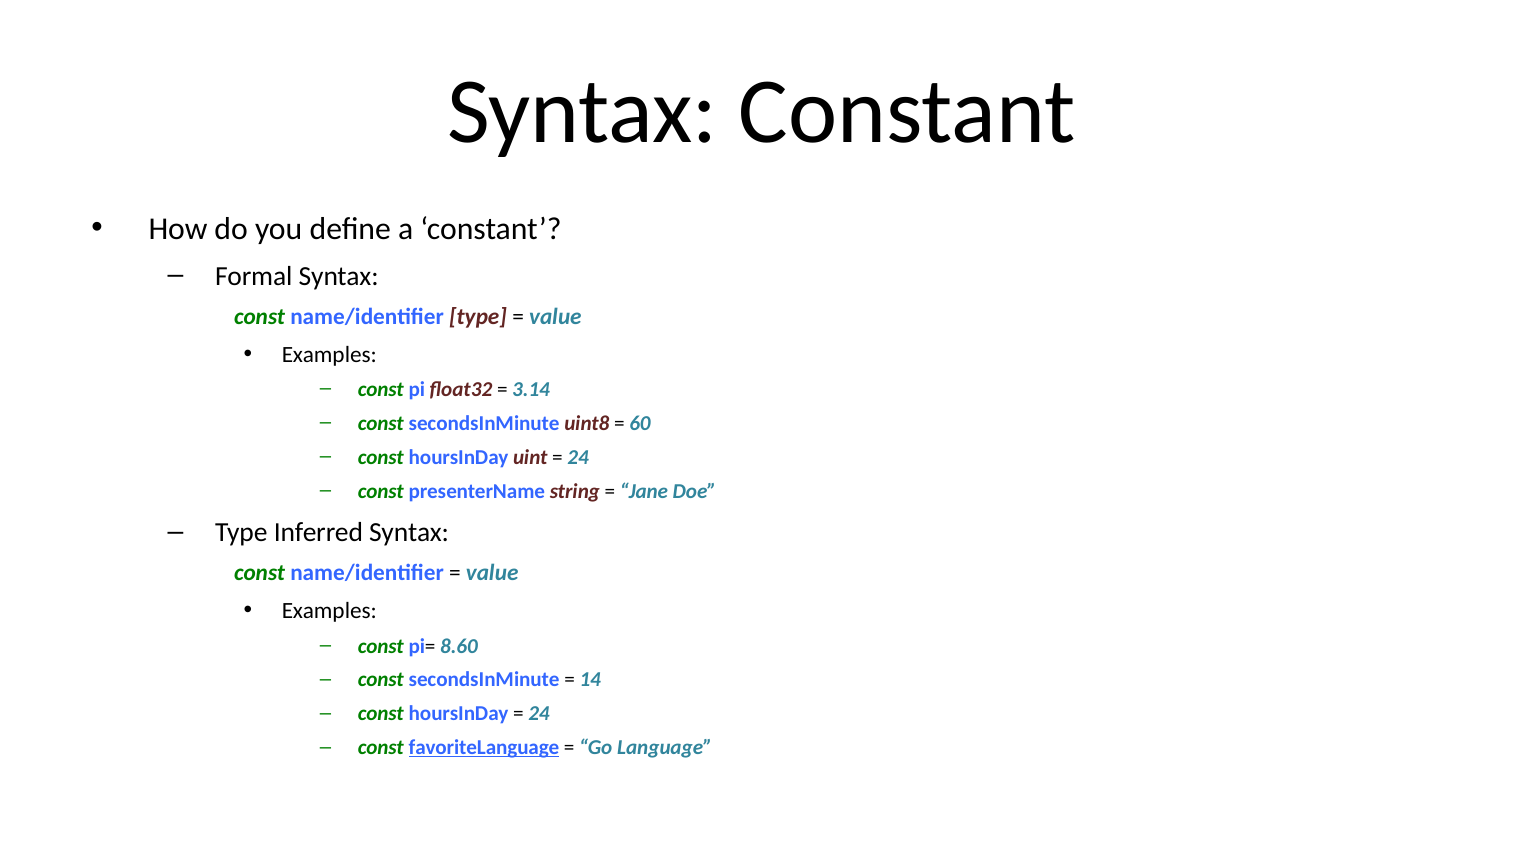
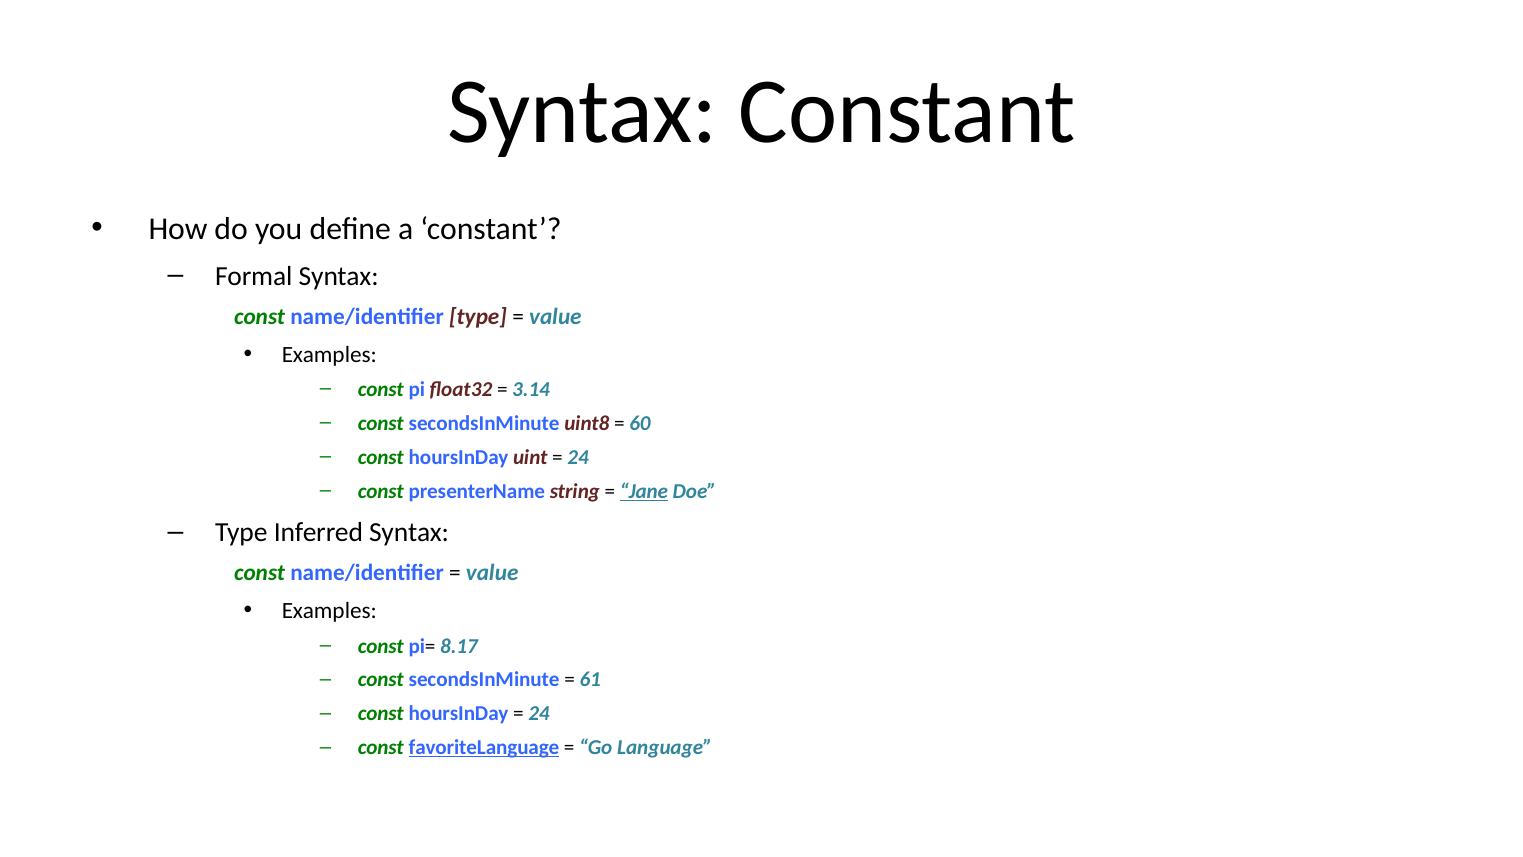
Jane underline: none -> present (644, 491)
8.60: 8.60 -> 8.17 (459, 646)
14: 14 -> 61 (590, 680)
